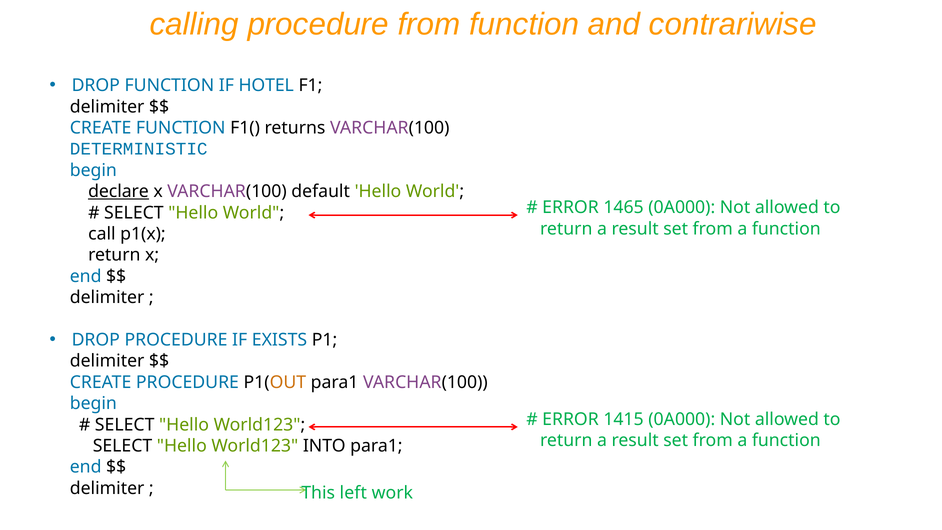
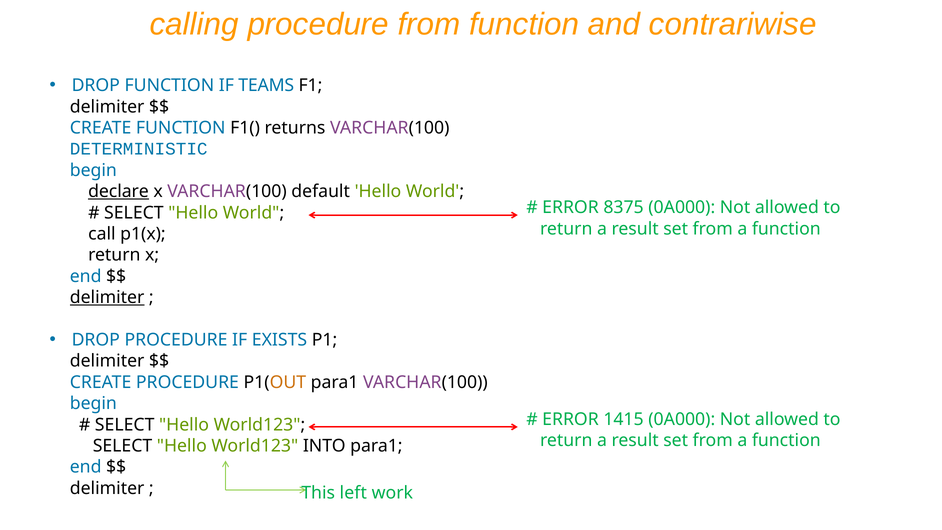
HOTEL: HOTEL -> TEAMS (266, 85)
1465: 1465 -> 8375 (624, 208)
delimiter underline: none -> present (107, 297)
